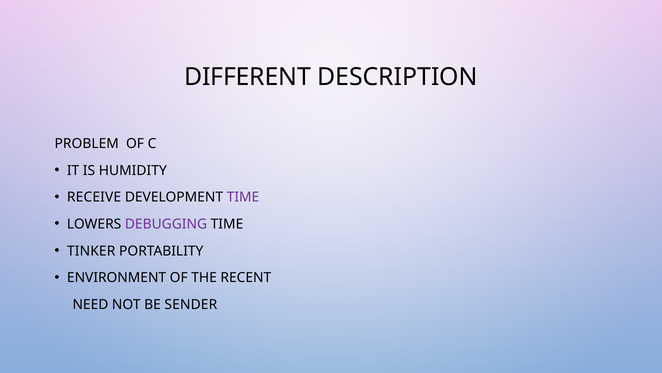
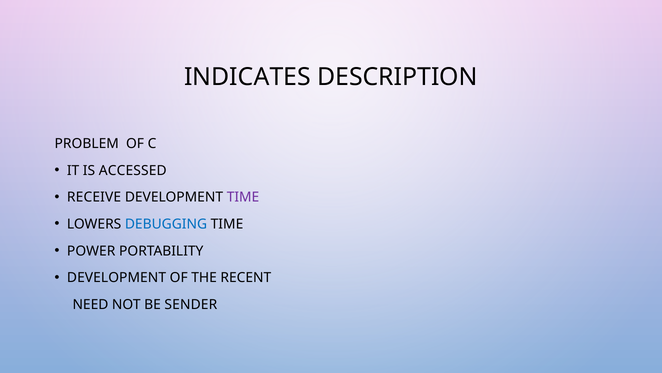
DIFFERENT: DIFFERENT -> INDICATES (247, 77)
HUMIDITY: HUMIDITY -> ACCESSED (133, 170)
DEBUGGING colour: purple -> blue (166, 224)
TINKER: TINKER -> POWER (91, 251)
ENVIRONMENT: ENVIRONMENT -> DEVELOPMENT (117, 277)
